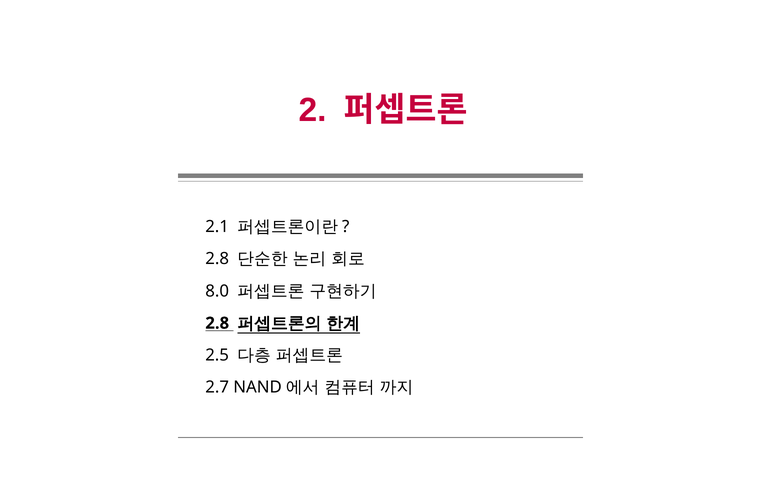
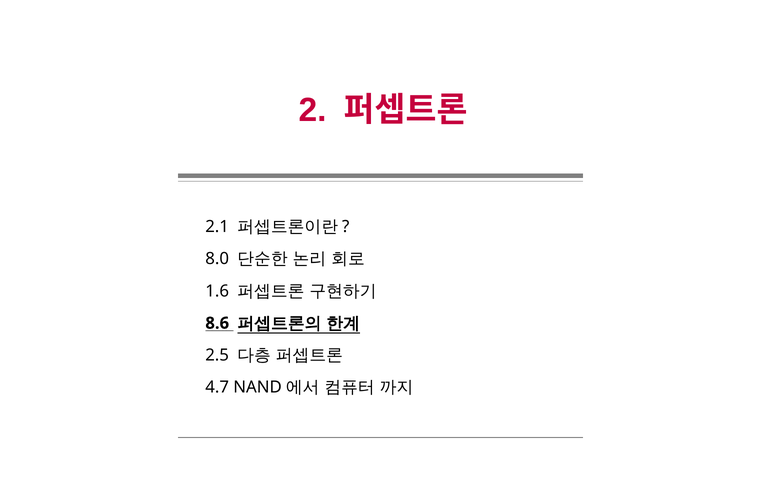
2.8: 2.8 -> 8.0 (217, 259)
8.0: 8.0 -> 1.6 (217, 291)
2.8: 2.8 -> 8.6 (217, 323)
2.7: 2.7 -> 4.7 (217, 387)
